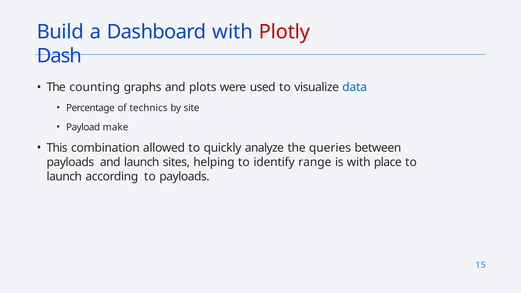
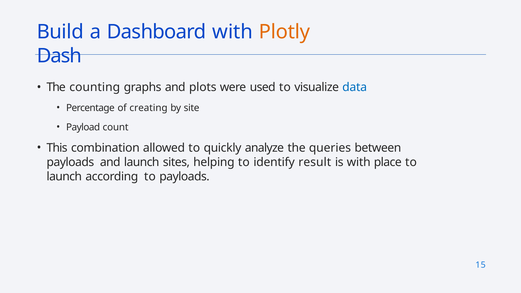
Plotly colour: red -> orange (284, 32)
technics: technics -> creating (148, 108)
make: make -> count (116, 127)
range: range -> result (315, 162)
